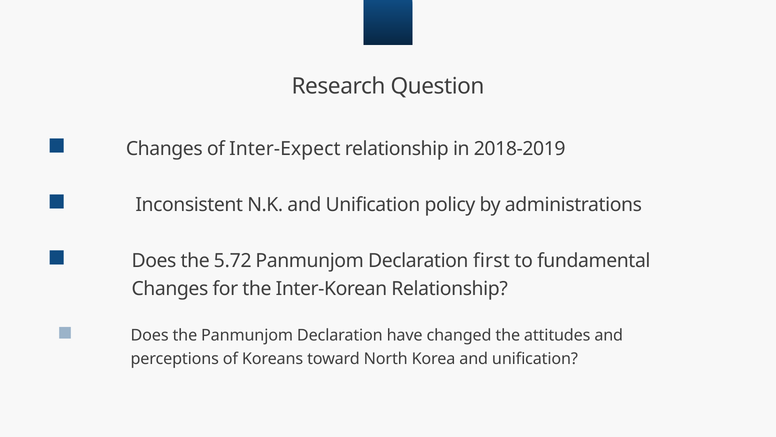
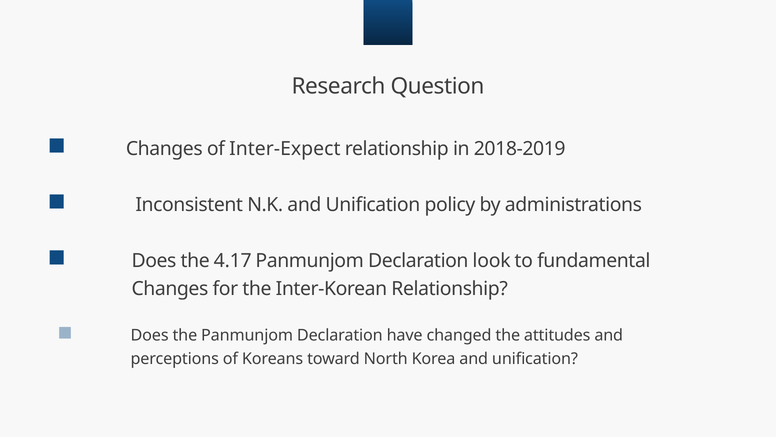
5.72: 5.72 -> 4.17 (233, 261)
first: first -> look (492, 261)
